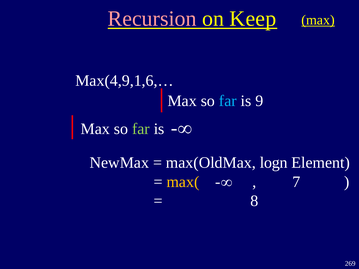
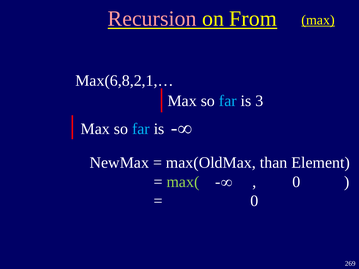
Keep: Keep -> From (253, 19)
Max(4,9,1,6,…: Max(4,9,1,6,… -> Max(6,8,2,1,… (124, 81)
9: 9 -> 3 (259, 101)
far colour: light green -> light blue (141, 129)
logn: logn -> than (274, 163)
max( colour: yellow -> light green (183, 182)
7: 7 -> 0 (296, 182)
8: 8 -> 0 (254, 201)
